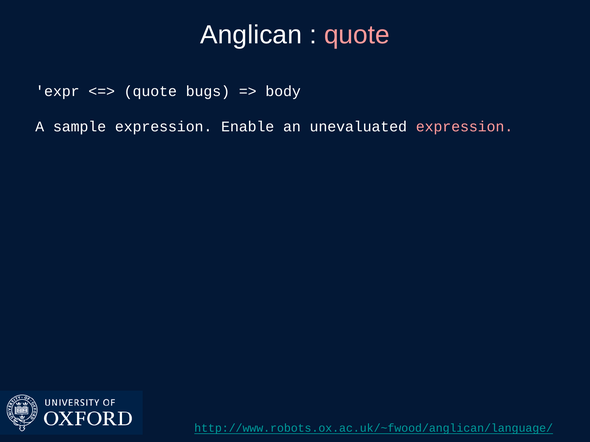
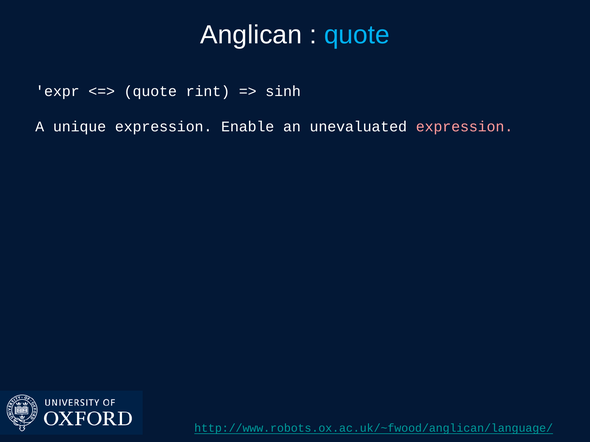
quote colour: pink -> light blue (357, 35)
bugs: bugs -> rint (208, 91)
body: body -> sinh (283, 91)
sample: sample -> unique (80, 127)
